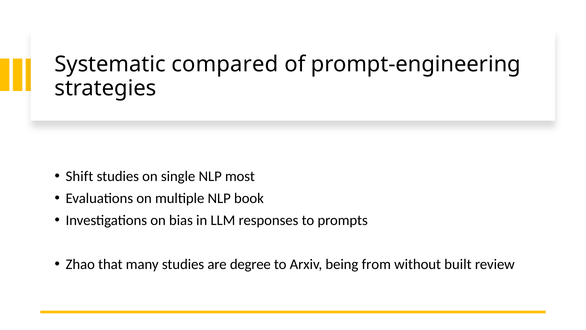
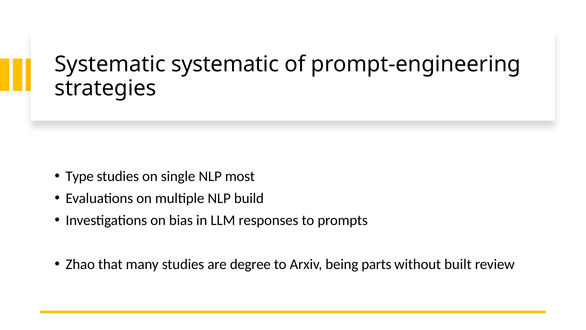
Systematic compared: compared -> systematic (225, 64)
Shift: Shift -> Type (80, 176)
book: book -> build (249, 198)
from: from -> parts (376, 264)
